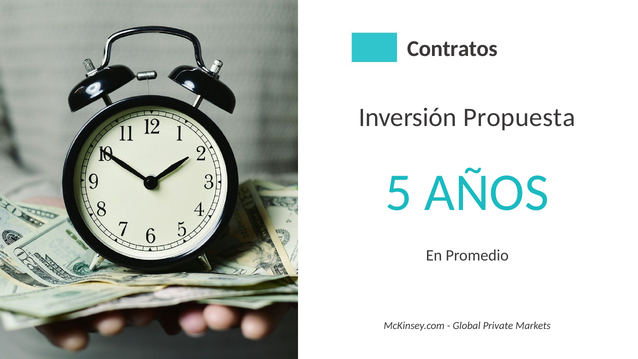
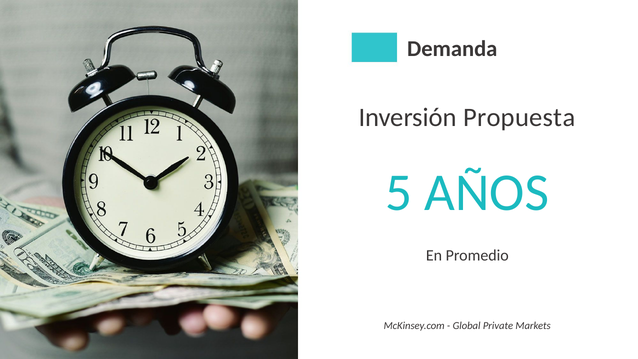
Contratos: Contratos -> Demanda (452, 49)
